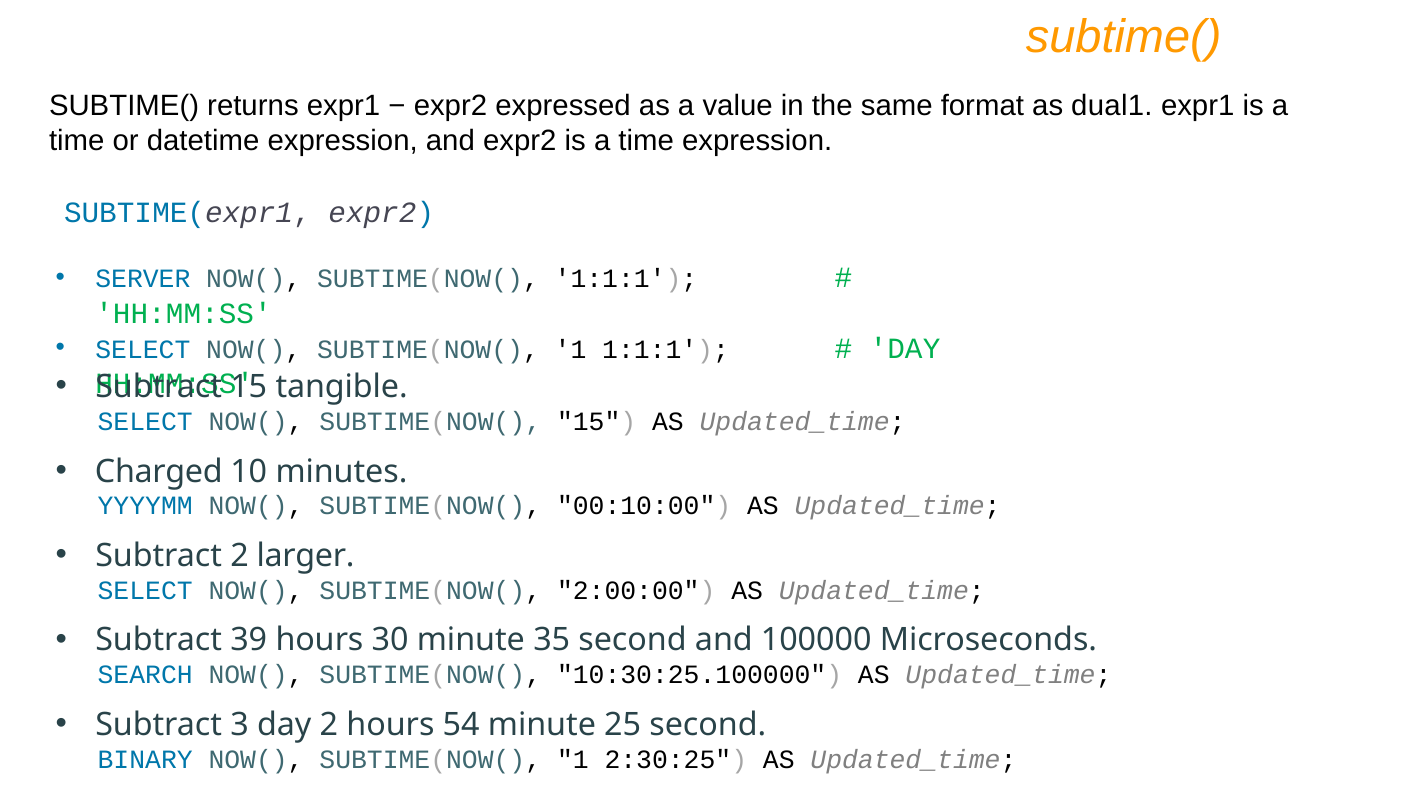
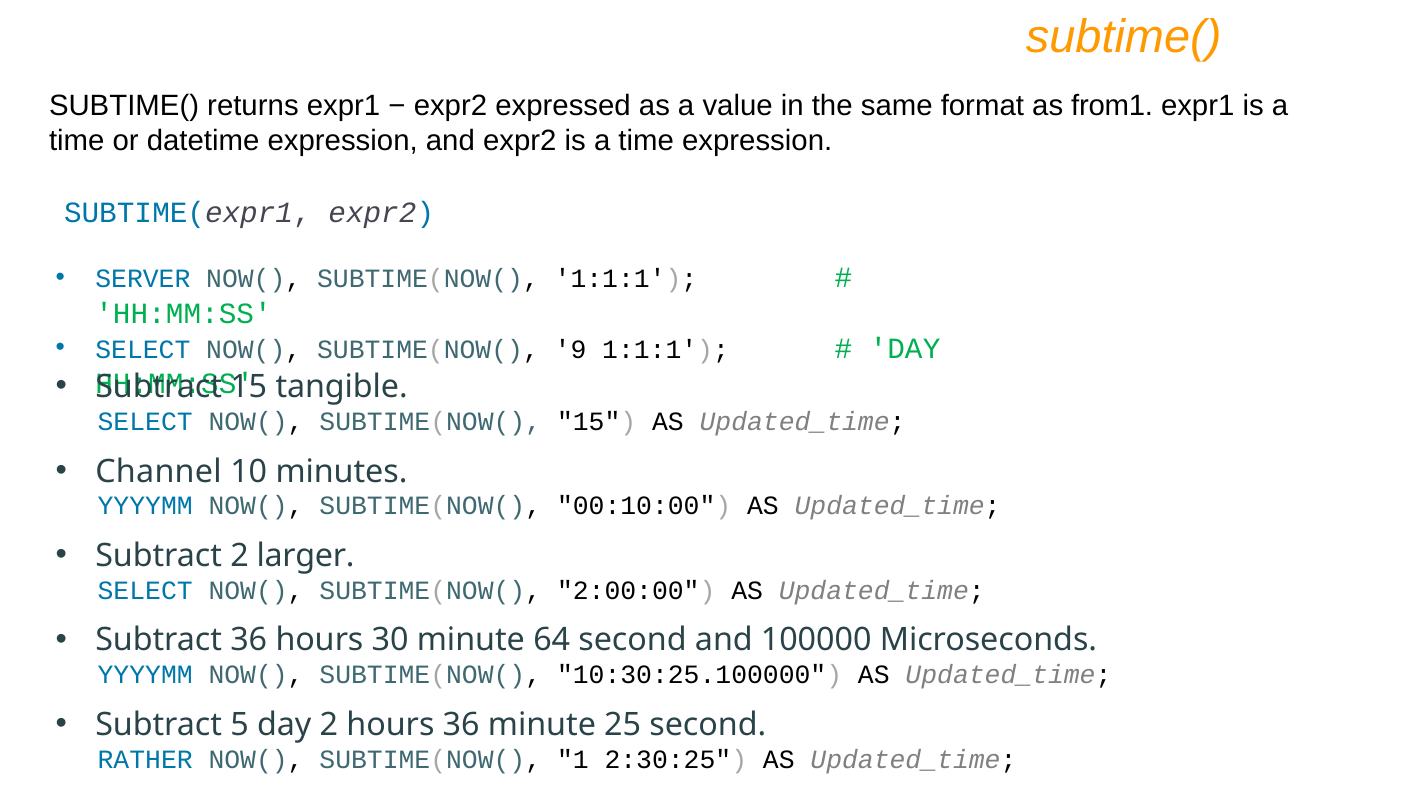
dual1: dual1 -> from1 (1112, 106)
SELECT NOW( SUBTIME(NOW( 1: 1 -> 9 (571, 350)
Charged: Charged -> Channel (159, 471)
Subtract 39: 39 -> 36 (249, 640)
35: 35 -> 64 (552, 640)
SEARCH: SEARCH -> YYYYMM (145, 675)
3: 3 -> 5 (240, 725)
hours 54: 54 -> 36 (461, 725)
BINARY: BINARY -> RATHER (145, 760)
